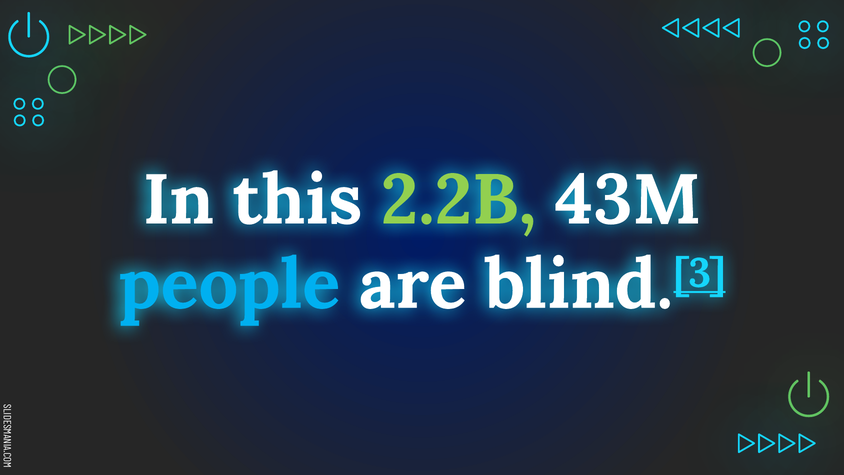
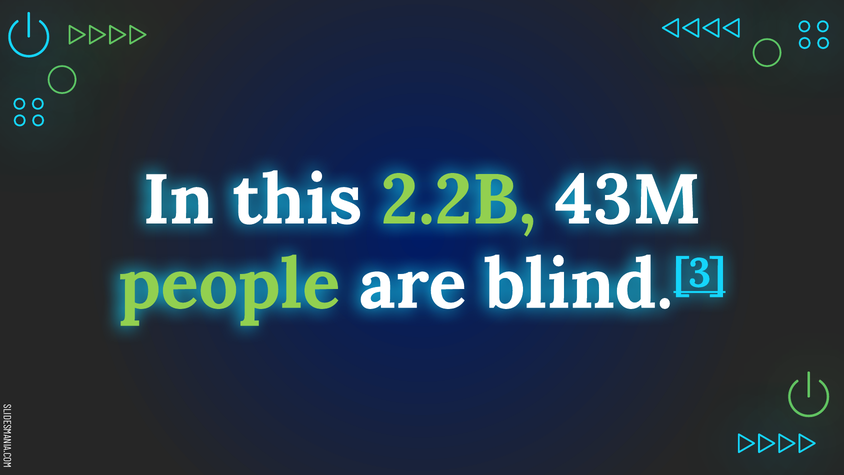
people colour: light blue -> light green (229, 284)
